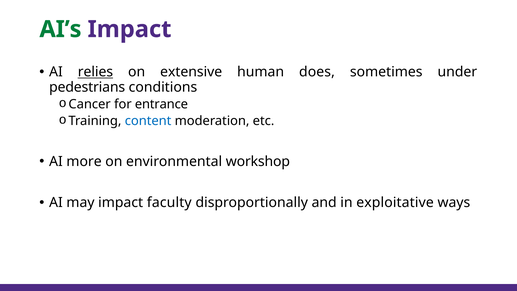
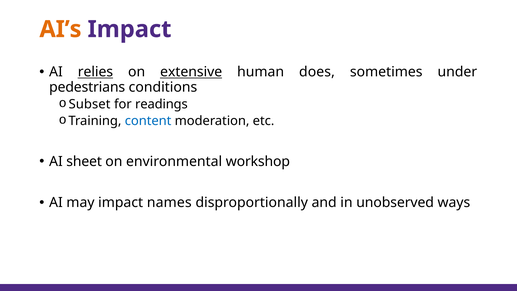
AI’s colour: green -> orange (60, 29)
extensive underline: none -> present (191, 72)
Cancer: Cancer -> Subset (90, 104)
entrance: entrance -> readings (161, 104)
more: more -> sheet (84, 161)
faculty: faculty -> names (169, 203)
exploitative: exploitative -> unobserved (395, 203)
